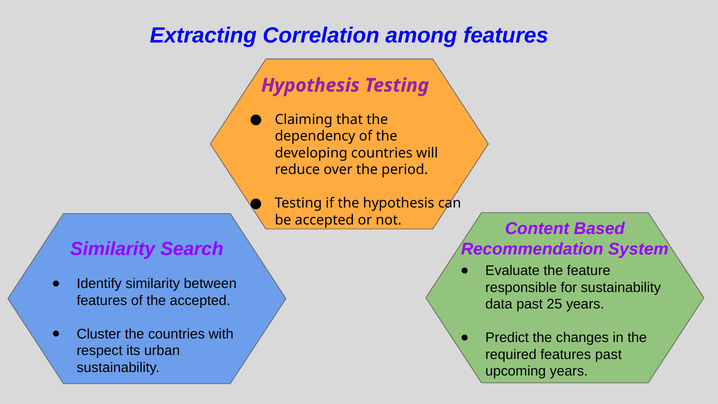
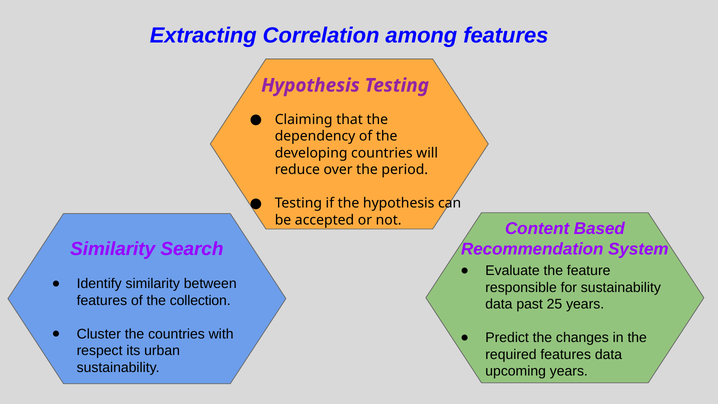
the accepted: accepted -> collection (200, 300)
features past: past -> data (608, 355)
